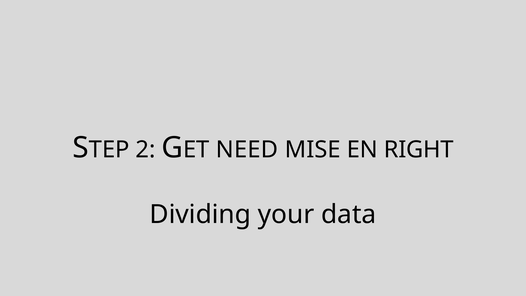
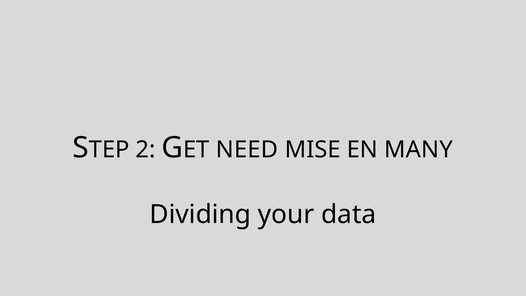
RIGHT: RIGHT -> MANY (419, 150)
